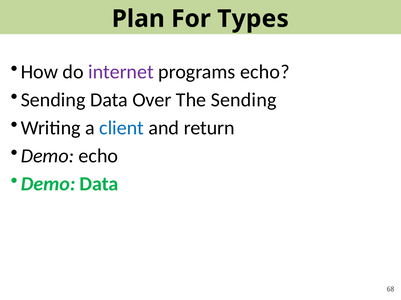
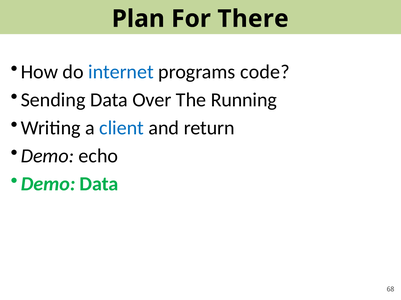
Types: Types -> There (253, 19)
internet colour: purple -> blue (121, 72)
programs echo: echo -> code (265, 72)
The Sending: Sending -> Running (244, 100)
